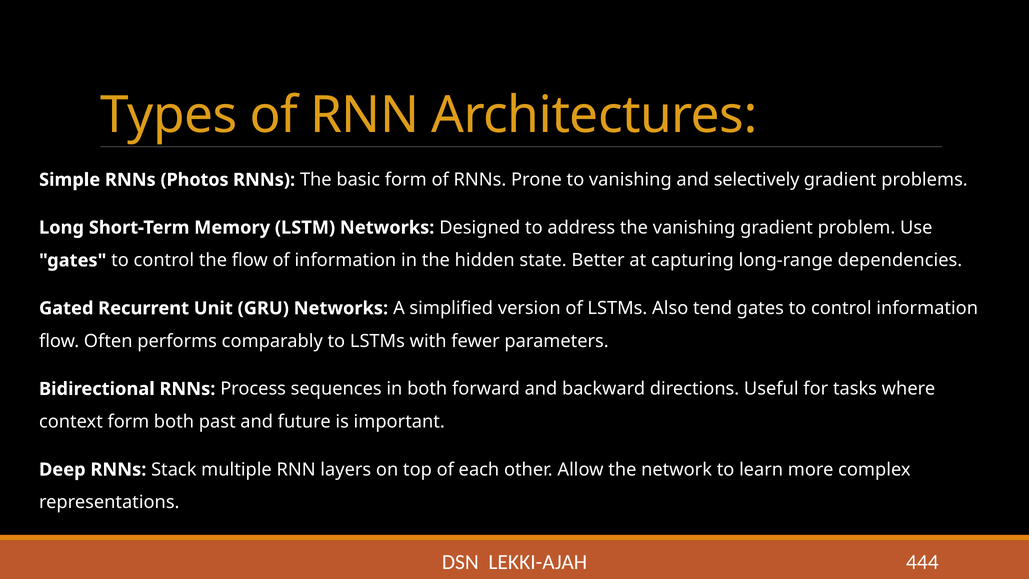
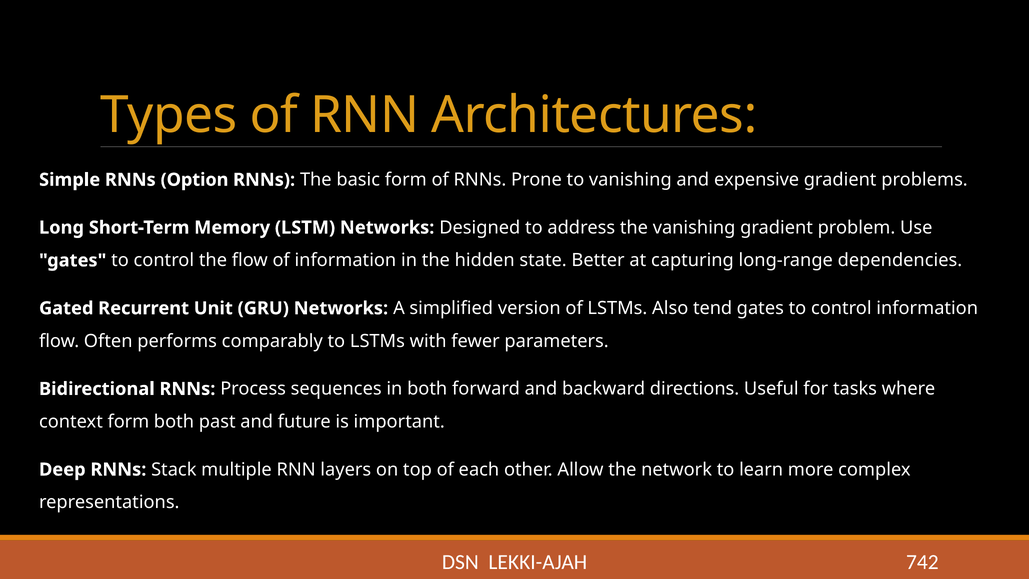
Photos: Photos -> Option (195, 180)
selectively: selectively -> expensive (757, 180)
444: 444 -> 742 (922, 562)
